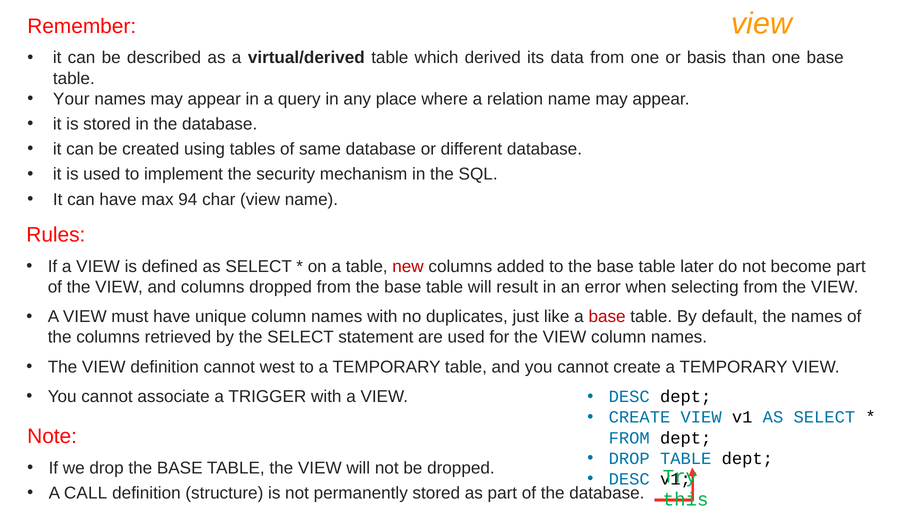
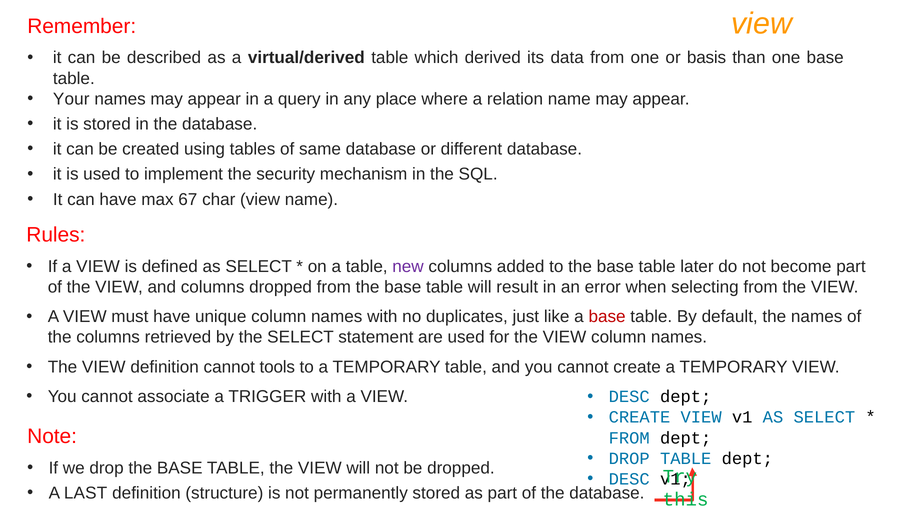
94: 94 -> 67 (188, 199)
new colour: red -> purple (408, 266)
west: west -> tools (277, 367)
CALL: CALL -> LAST (86, 493)
